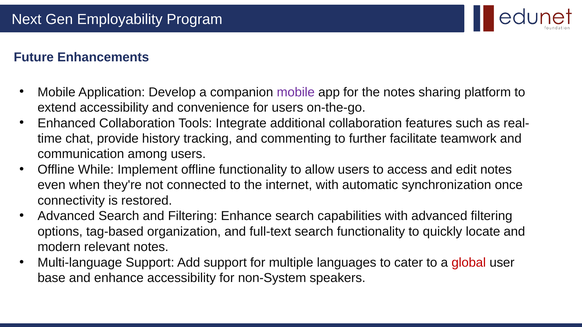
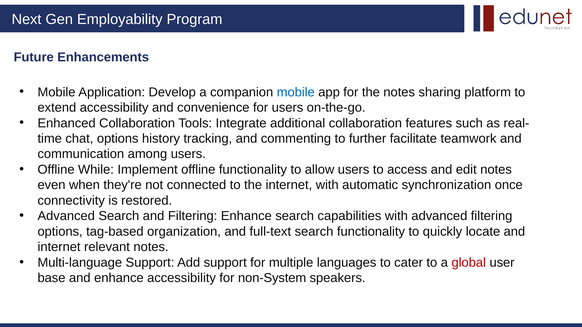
mobile colour: purple -> blue (296, 92)
chat provide: provide -> options (118, 139)
modern: modern -> internet (59, 247)
